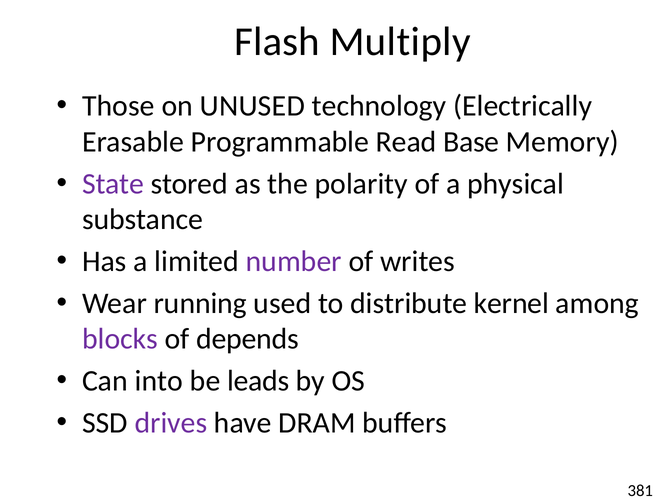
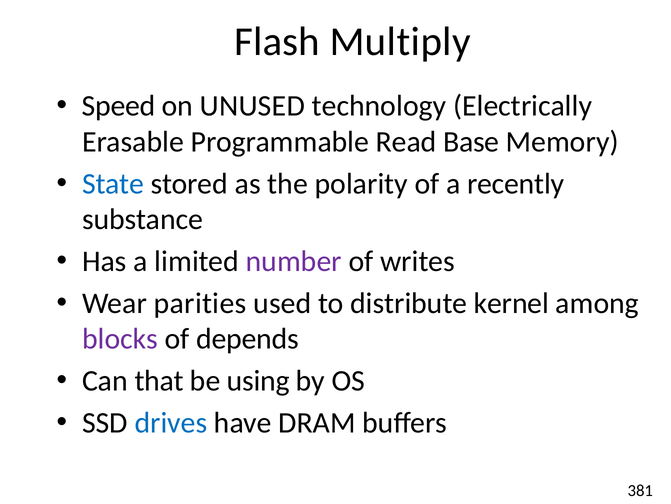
Those: Those -> Speed (119, 106)
State colour: purple -> blue (113, 183)
physical: physical -> recently (516, 183)
running: running -> parities (200, 303)
into: into -> that (159, 380)
leads: leads -> using (258, 380)
drives colour: purple -> blue (171, 422)
